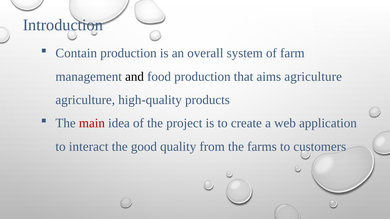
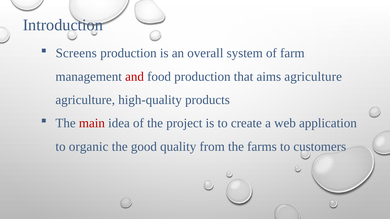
Contain: Contain -> Screens (76, 53)
and colour: black -> red (135, 77)
interact: interact -> organic (89, 147)
